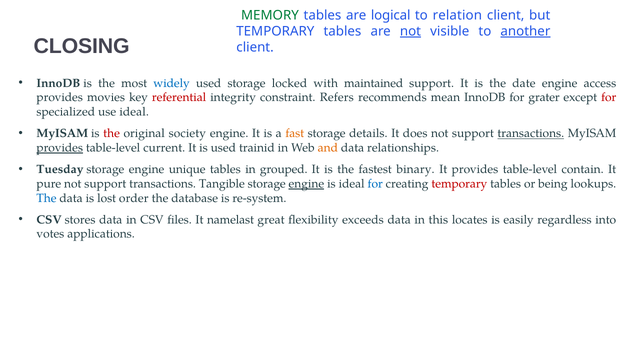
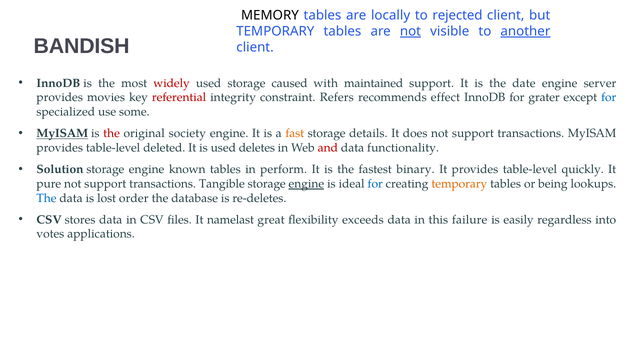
MEMORY colour: green -> black (270, 15)
logical: logical -> locally (391, 15)
relation: relation -> rejected (457, 15)
CLOSING: CLOSING -> BANDISH (82, 46)
widely colour: blue -> red (172, 83)
locked: locked -> caused (290, 83)
access: access -> server (600, 83)
mean: mean -> effect (445, 98)
for colour: red -> blue (609, 98)
use ideal: ideal -> some (134, 112)
MyISAM underline: none -> present (62, 134)
transactions underline: present -> none (531, 134)
provides underline: present -> none (60, 148)
current: current -> deleted (164, 148)
trainid: trainid -> deletes (257, 148)
and colour: orange -> red (328, 148)
relationships: relationships -> functionality (403, 148)
Tuesday: Tuesday -> Solution (60, 170)
unique: unique -> known (187, 170)
grouped: grouped -> perform (284, 170)
contain: contain -> quickly (583, 170)
temporary colour: red -> orange (459, 184)
re-system: re-system -> re-deletes (259, 198)
locates: locates -> failure (470, 220)
